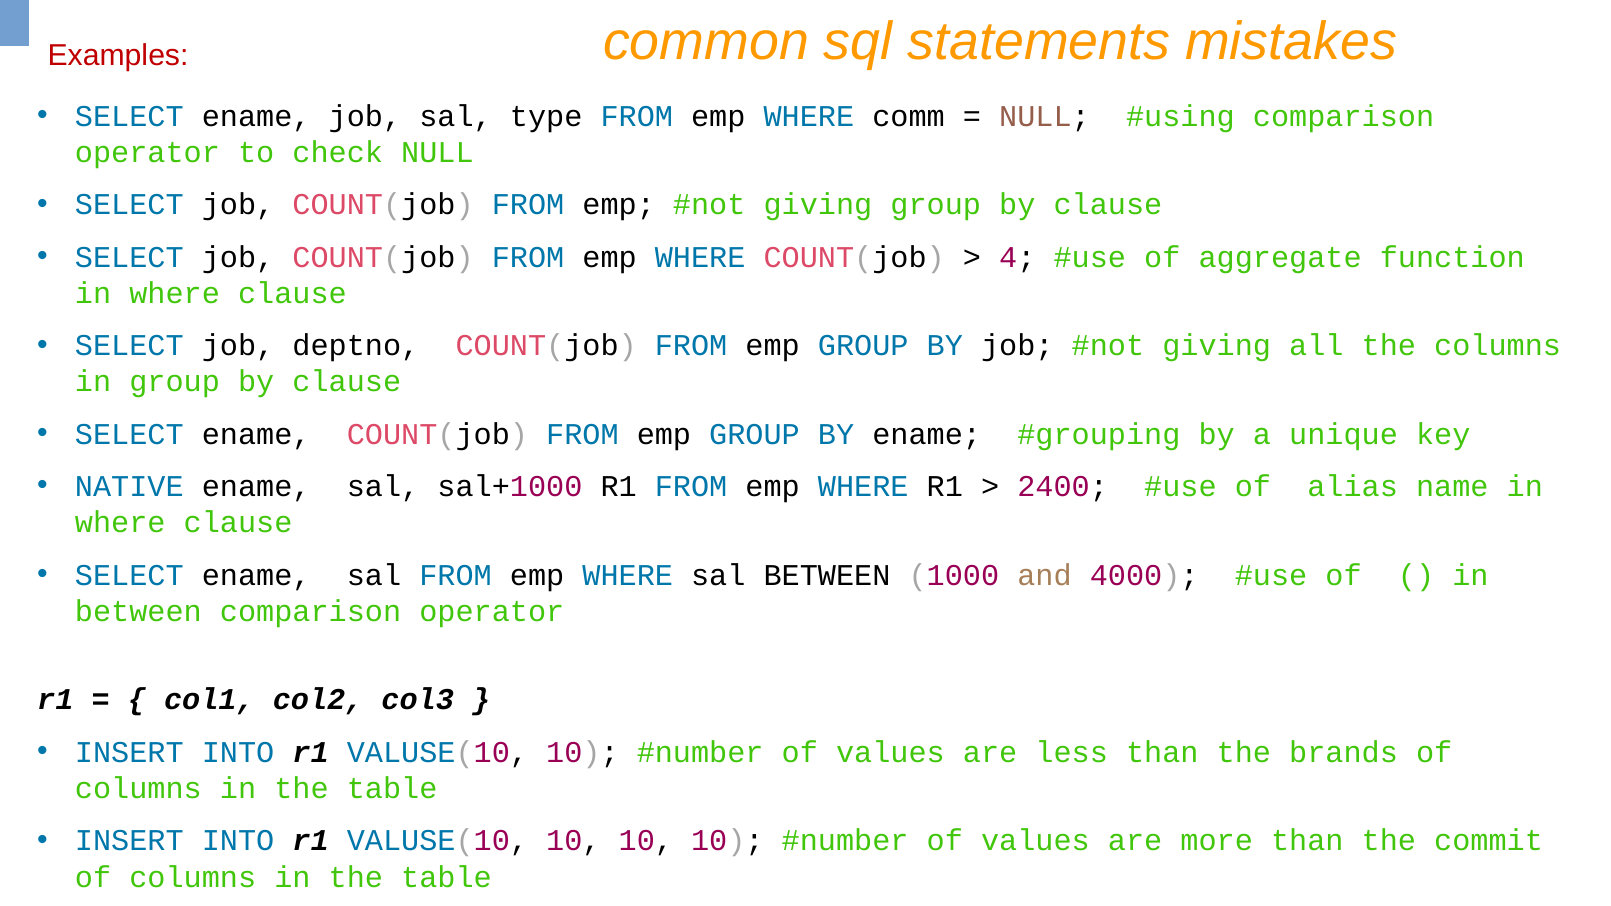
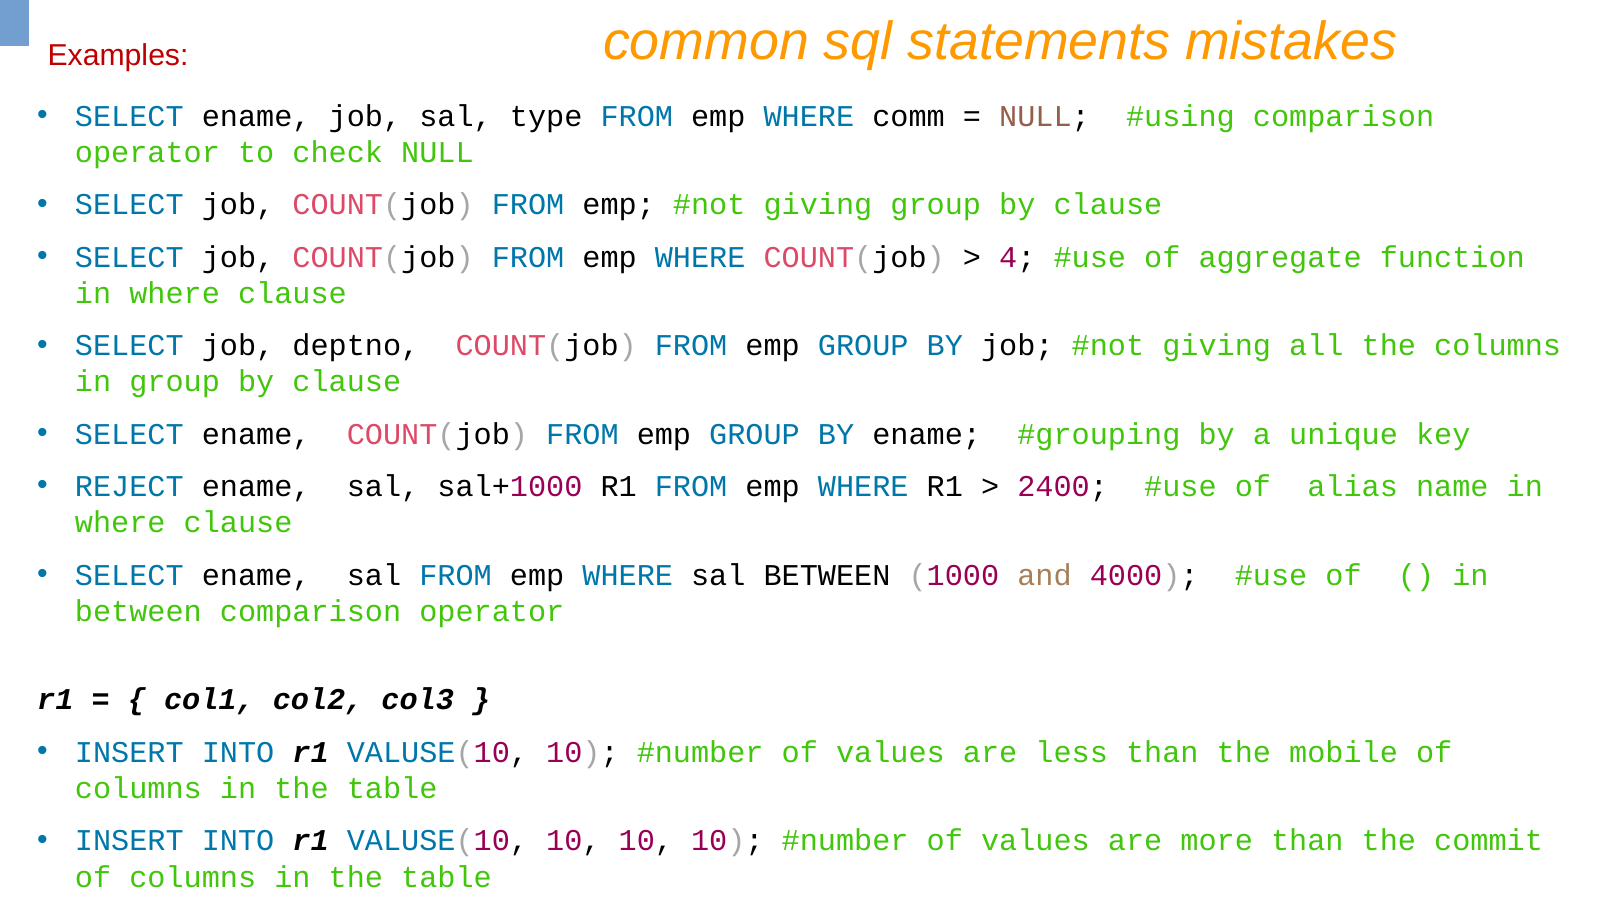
NATIVE: NATIVE -> REJECT (129, 487)
brands: brands -> mobile (1344, 752)
